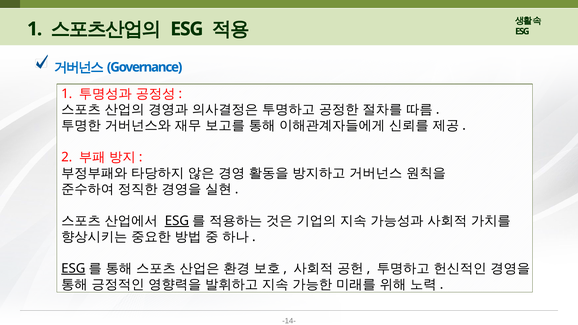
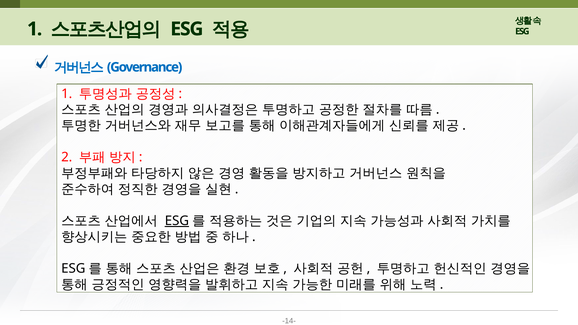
ESG underline: present -> none (73, 269)
